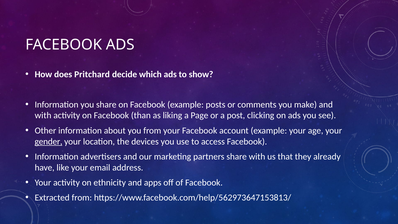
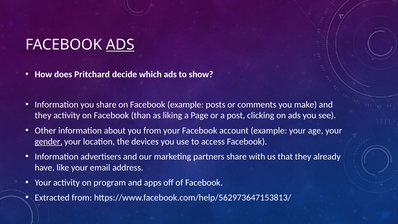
ADS underline: none -> present (120, 45)
with: with -> they (43, 115)
ethnicity: ethnicity -> program (110, 183)
